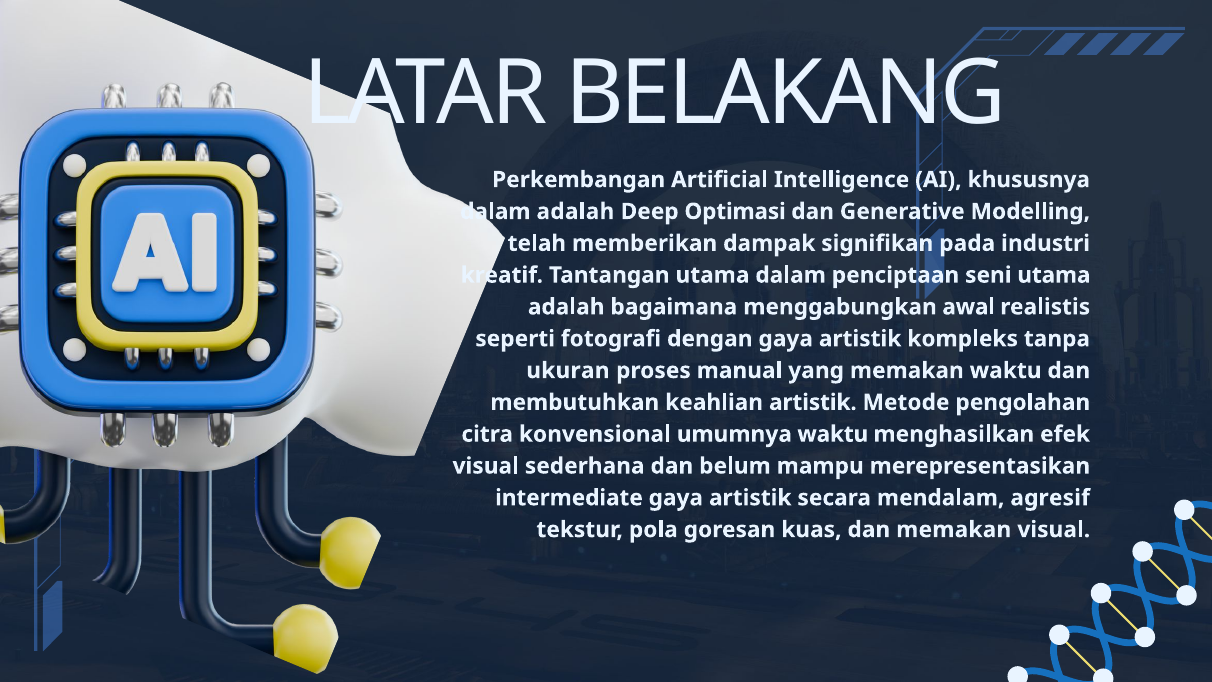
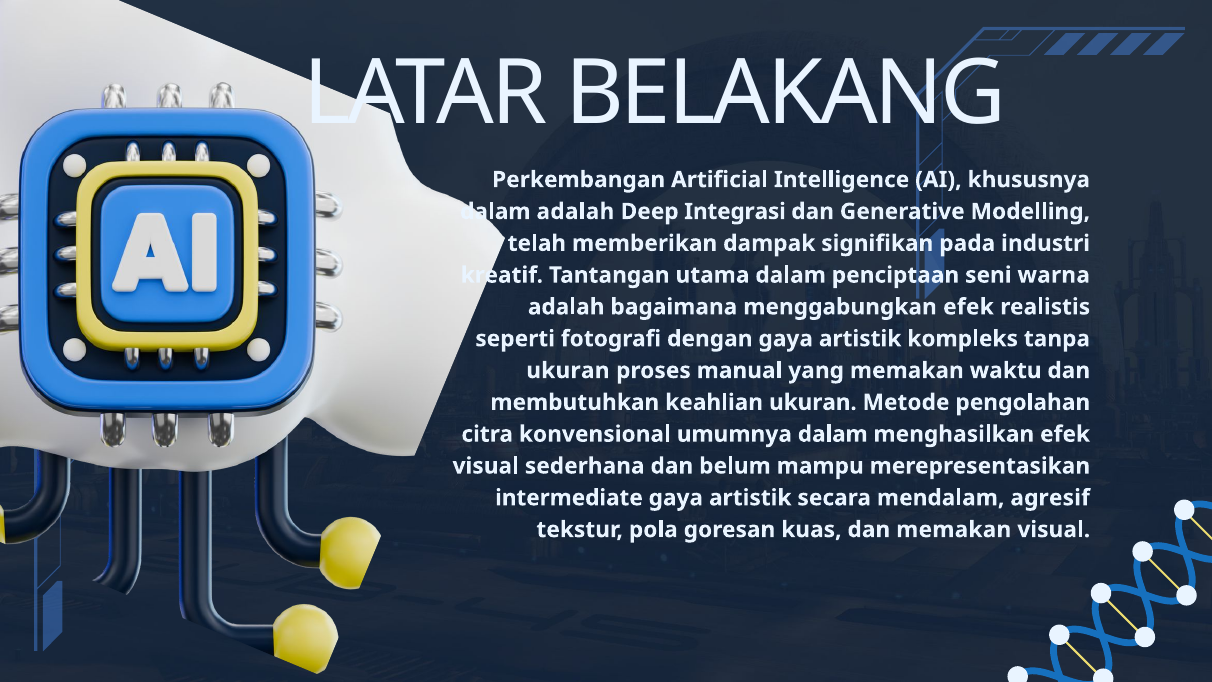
Optimasi: Optimasi -> Integrasi (735, 211)
seni utama: utama -> warna (1054, 275)
menggabungkan awal: awal -> efek (968, 307)
keahlian artistik: artistik -> ukuran (813, 402)
umumnya waktu: waktu -> dalam (833, 434)
